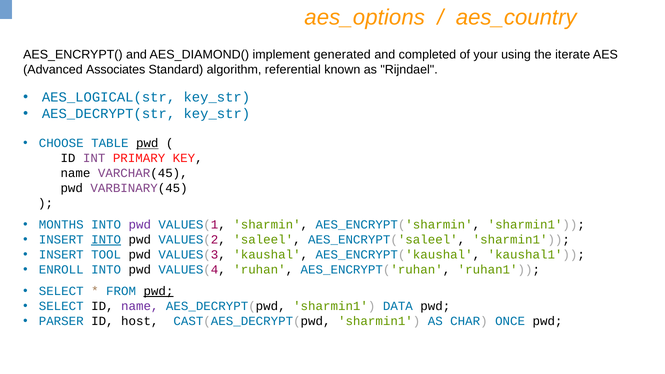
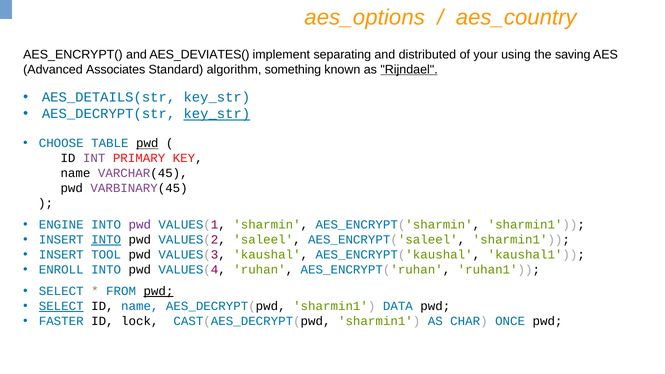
AES_DIAMOND(: AES_DIAMOND( -> AES_DEVIATES( (199, 54)
generated: generated -> separating (342, 54)
completed: completed -> distributed (427, 54)
iterate: iterate -> saving (573, 54)
referential: referential -> something (293, 69)
Rijndael underline: none -> present (409, 69)
AES_LOGICAL(str: AES_LOGICAL(str -> AES_DETAILS(str (109, 97)
key_str underline: none -> present (217, 114)
MONTHS: MONTHS -> ENGINE (61, 225)
SELECT underline: none -> present (61, 306)
name colour: purple -> blue (140, 306)
PARSER: PARSER -> FASTER (61, 321)
host: host -> lock (140, 321)
